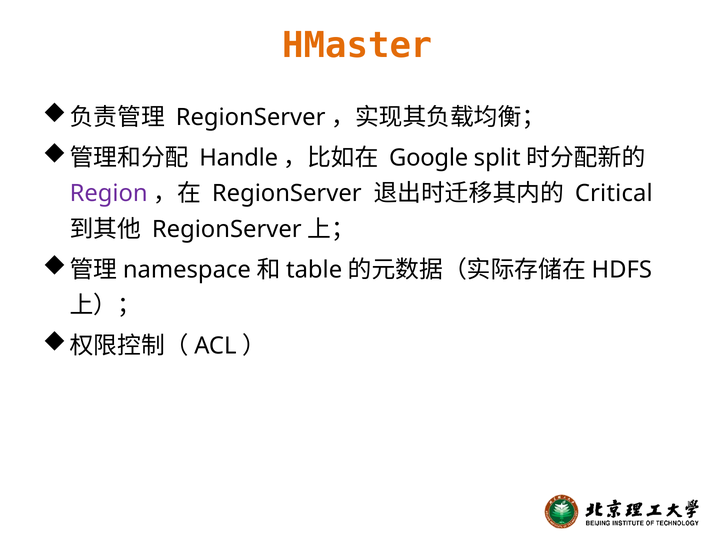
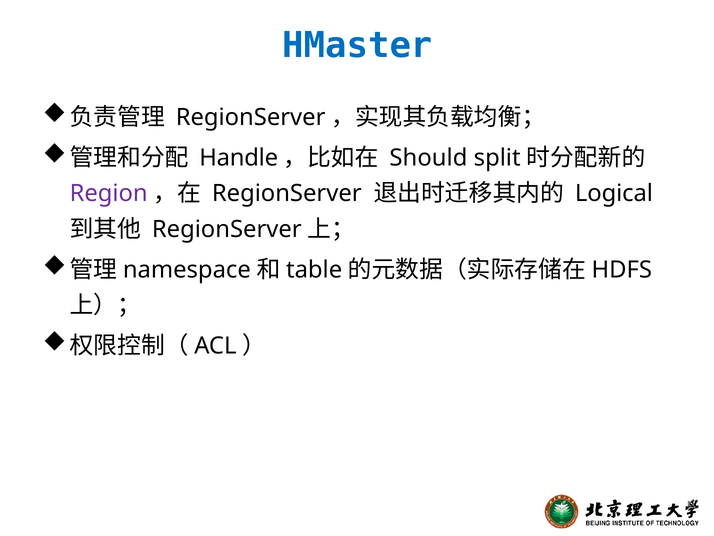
HMaster colour: orange -> blue (357, 45)
Google: Google -> Should (428, 158)
Critical: Critical -> Logical (614, 193)
